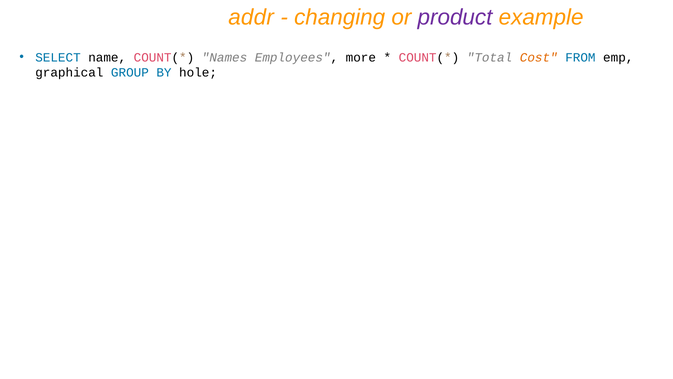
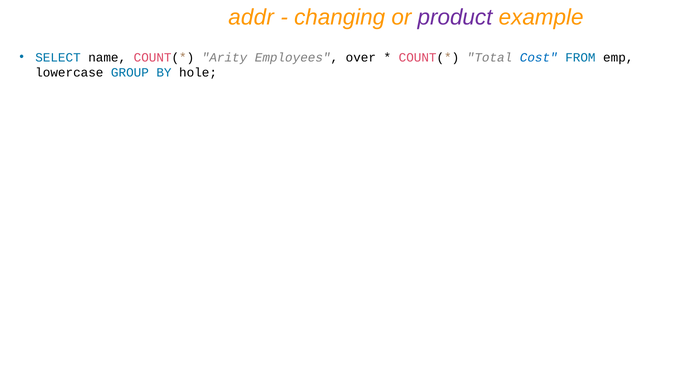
Names: Names -> Arity (225, 57)
more: more -> over (361, 57)
Cost colour: orange -> blue (539, 57)
graphical: graphical -> lowercase (69, 72)
